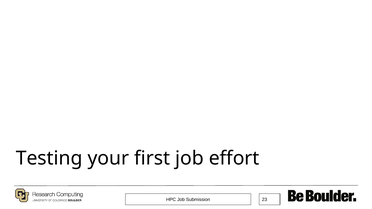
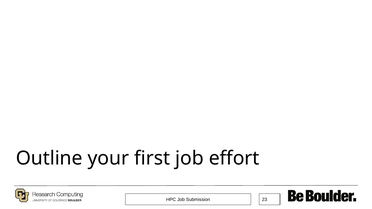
Testing: Testing -> Outline (49, 158)
